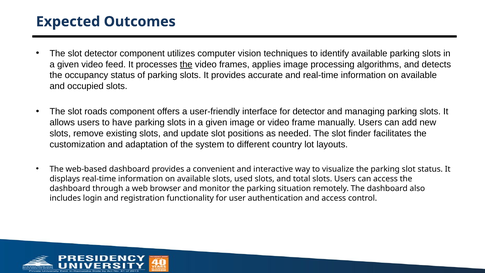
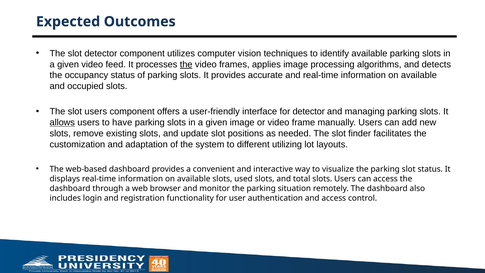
slot roads: roads -> users (96, 112)
allows underline: none -> present (62, 122)
country: country -> utilizing (287, 144)
